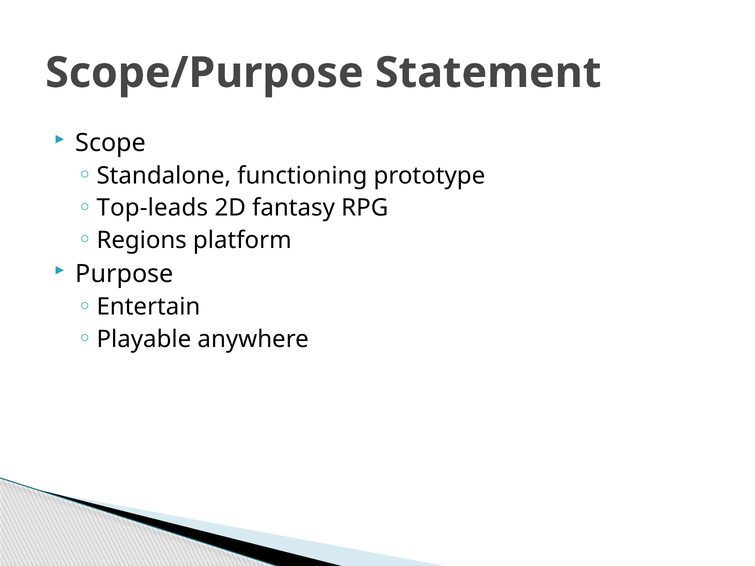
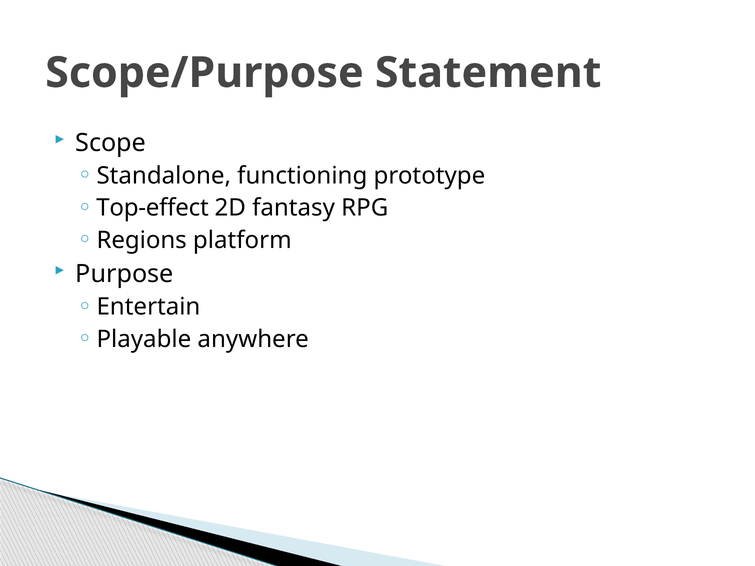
Top-leads: Top-leads -> Top-effect (152, 208)
